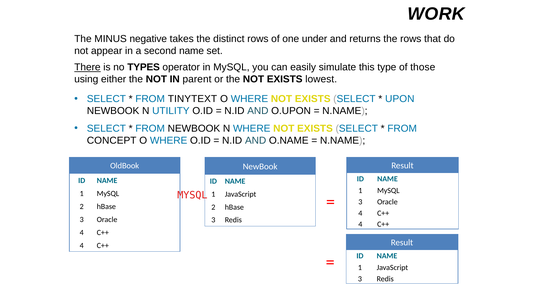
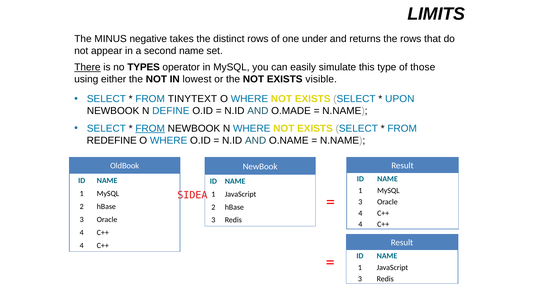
WORK: WORK -> LIMITS (436, 14)
parent: parent -> lowest (197, 79)
lowest: lowest -> visible (321, 79)
UTILITY: UTILITY -> DEFINE (171, 111)
O.UPON: O.UPON -> O.MADE (291, 111)
FROM underline: none -> present (150, 129)
CONCEPT: CONCEPT -> REDEFINE (112, 141)
MYSQL: MYSQL -> SIDEA (192, 196)
